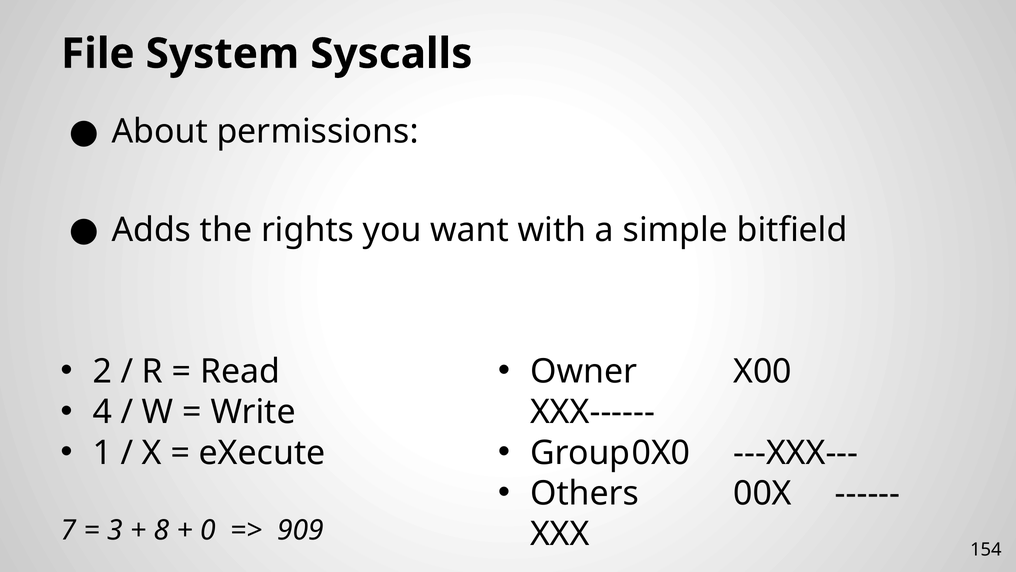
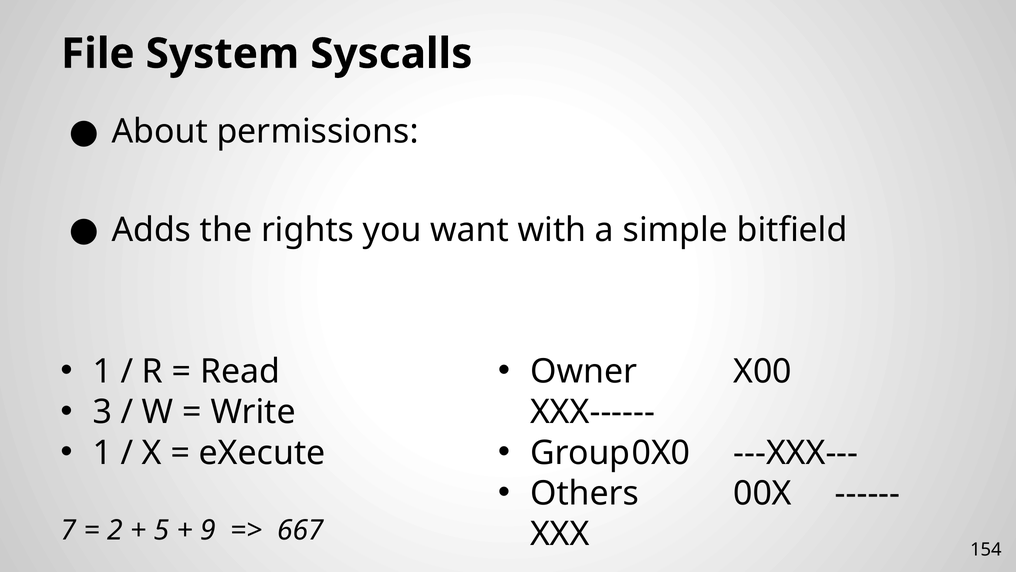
2: 2 -> 1 (102, 371)
4: 4 -> 3 (102, 412)
3: 3 -> 2 (115, 530)
8: 8 -> 5 (161, 530)
0: 0 -> 9 (208, 530)
909: 909 -> 667 (301, 530)
